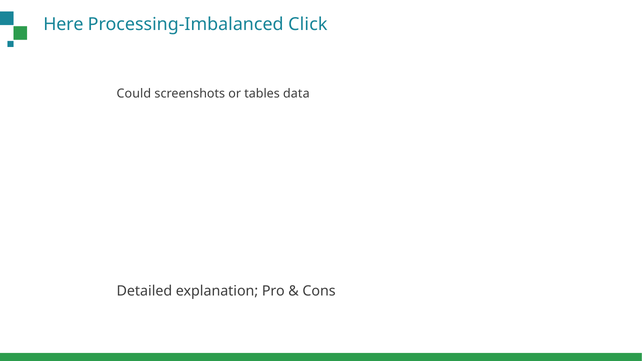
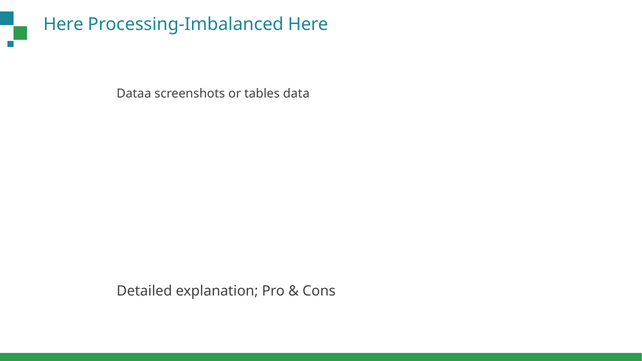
Processing-Imbalanced Click: Click -> Here (308, 24)
Could: Could -> Dataa (134, 94)
